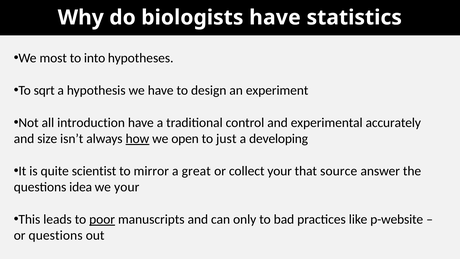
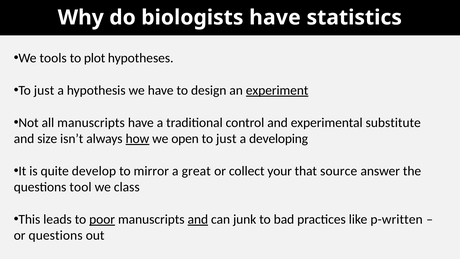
most: most -> tools (53, 58)
into: into -> plot (95, 58)
sqrt: sqrt -> just (44, 90)
experiment underline: none -> present (277, 90)
all introduction: introduction -> manuscripts (91, 123)
accurately: accurately -> substitute (393, 123)
scientist: scientist -> develop (94, 171)
idea: idea -> tool (81, 187)
we your: your -> class (127, 187)
and underline: none -> present (198, 219)
only: only -> junk (245, 219)
p-website: p-website -> p-written (397, 219)
